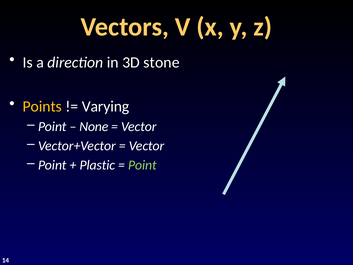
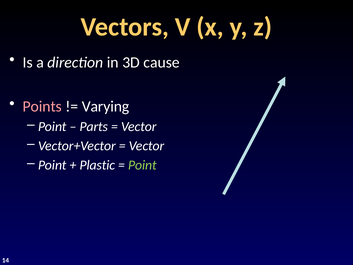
stone: stone -> cause (162, 62)
Points colour: yellow -> pink (42, 106)
None: None -> Parts (94, 126)
